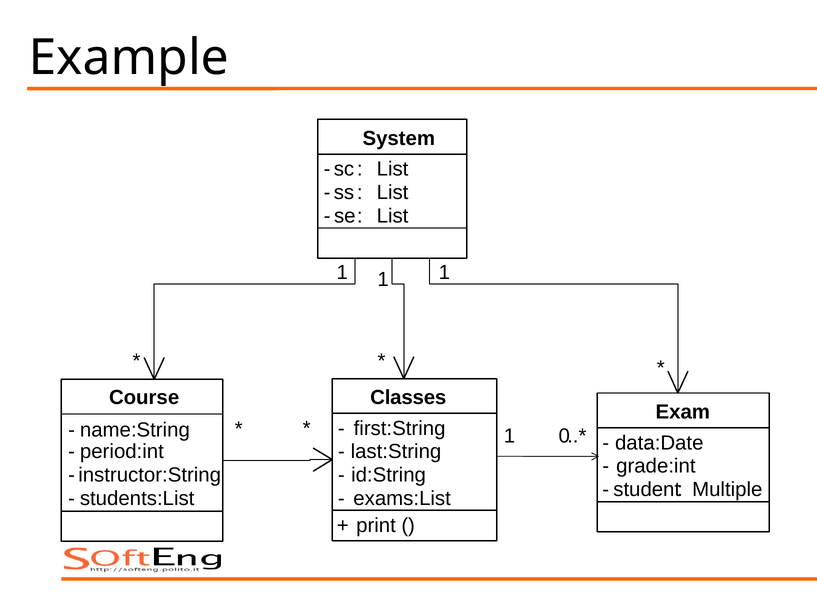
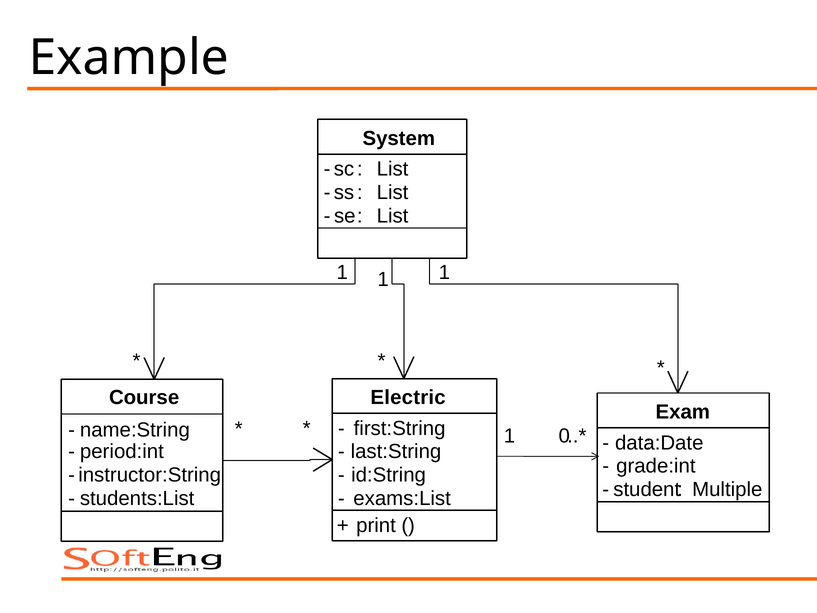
Classes: Classes -> Electric (408, 398)
